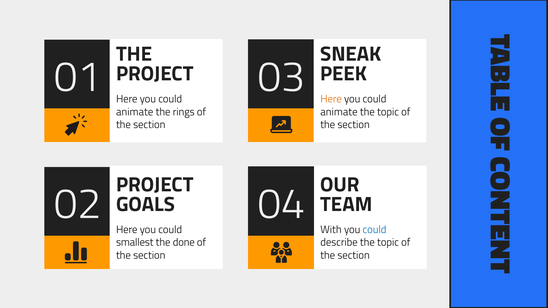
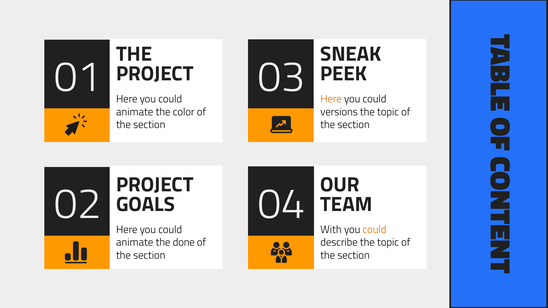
rings: rings -> color (184, 112)
animate: animate -> versions (339, 112)
could colour: blue -> orange (374, 230)
smallest: smallest -> animate (135, 243)
